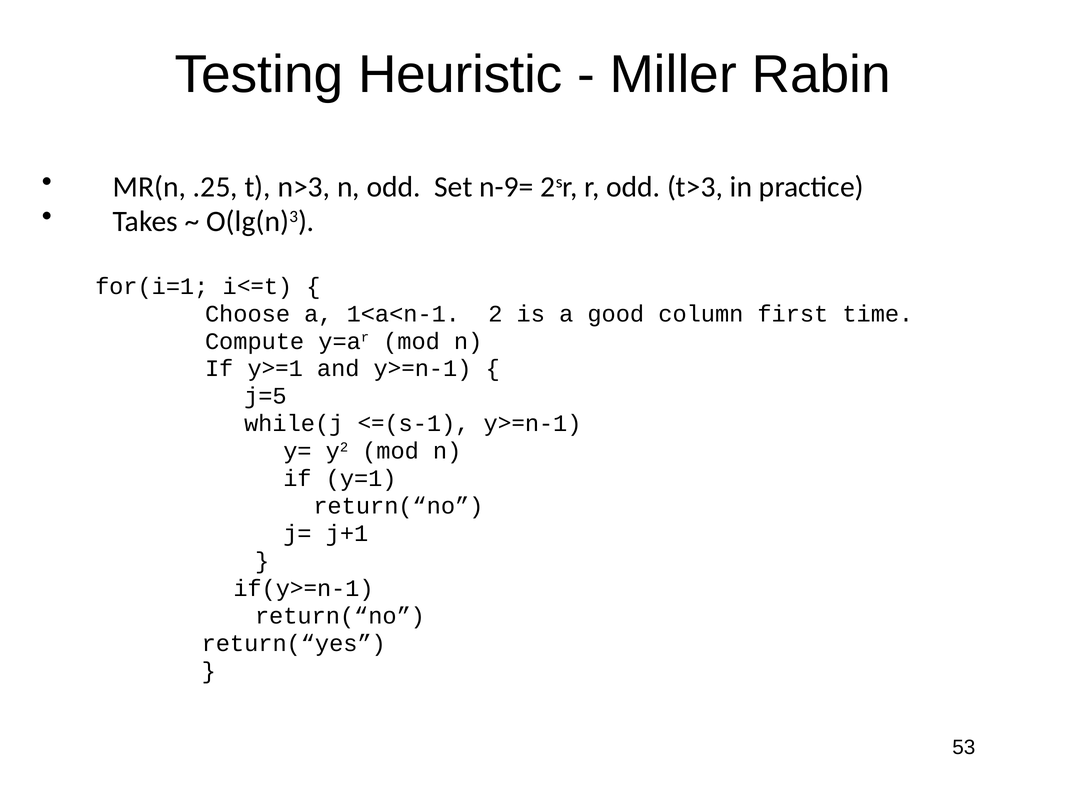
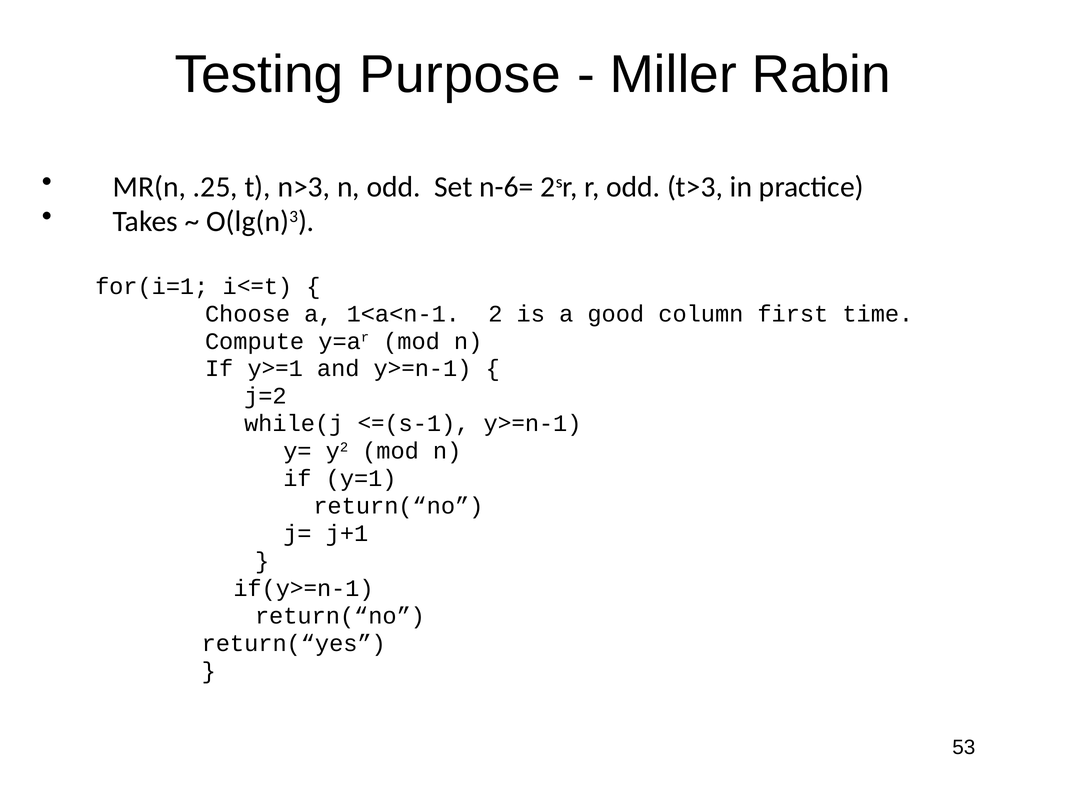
Heuristic: Heuristic -> Purpose (460, 75)
n-9=: n-9= -> n-6= (506, 187)
j=5: j=5 -> j=2 (265, 396)
